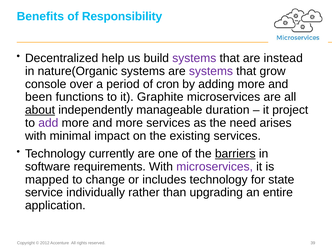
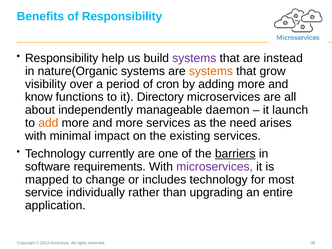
Decentralized: Decentralized -> Responsibility (62, 58)
systems colour: purple -> orange (211, 71)
console: console -> visibility (46, 84)
been: been -> know (39, 97)
Graphite: Graphite -> Directory (160, 97)
about underline: present -> none (40, 110)
duration: duration -> daemon (228, 110)
project: project -> launch (290, 110)
add colour: purple -> orange (48, 123)
state: state -> most (281, 180)
